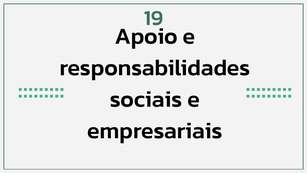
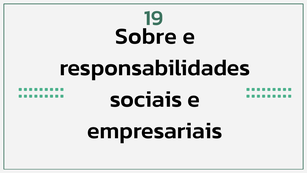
Apoio: Apoio -> Sobre (146, 36)
